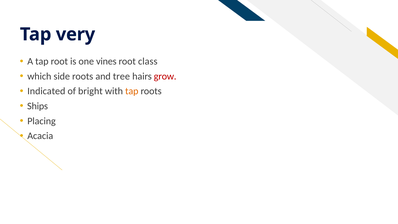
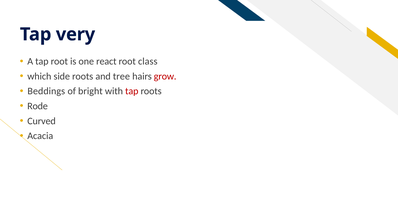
vines: vines -> react (106, 61)
Indicated: Indicated -> Beddings (46, 91)
tap colour: orange -> red (132, 91)
Ships: Ships -> Rode (38, 106)
Placing: Placing -> Curved (42, 121)
